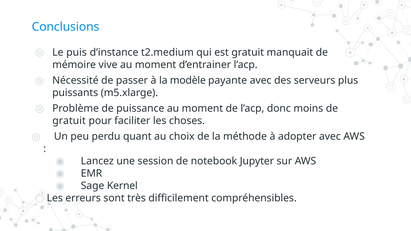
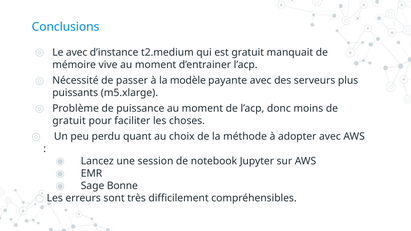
Le puis: puis -> avec (77, 52)
Kernel: Kernel -> Bonne (122, 186)
